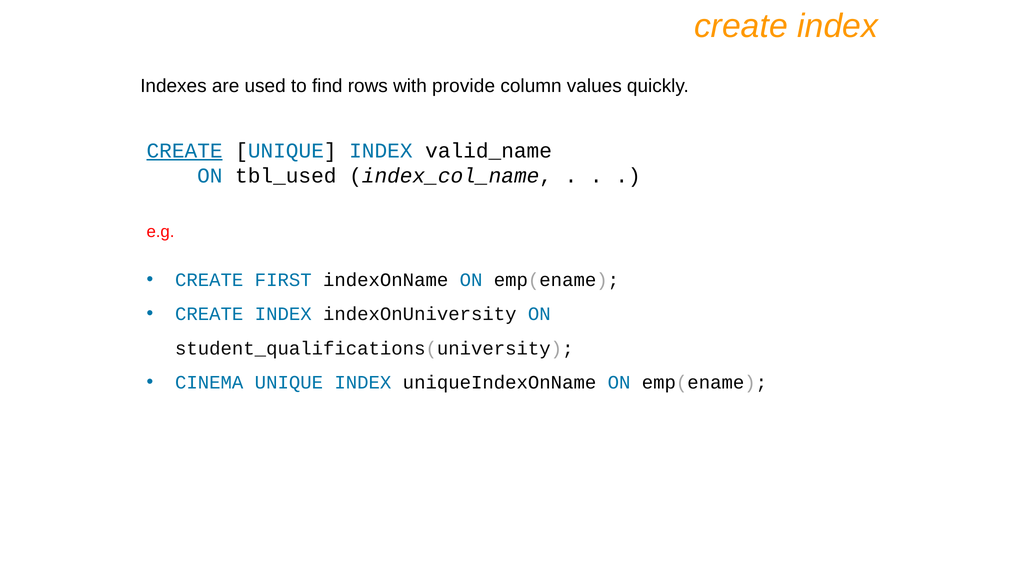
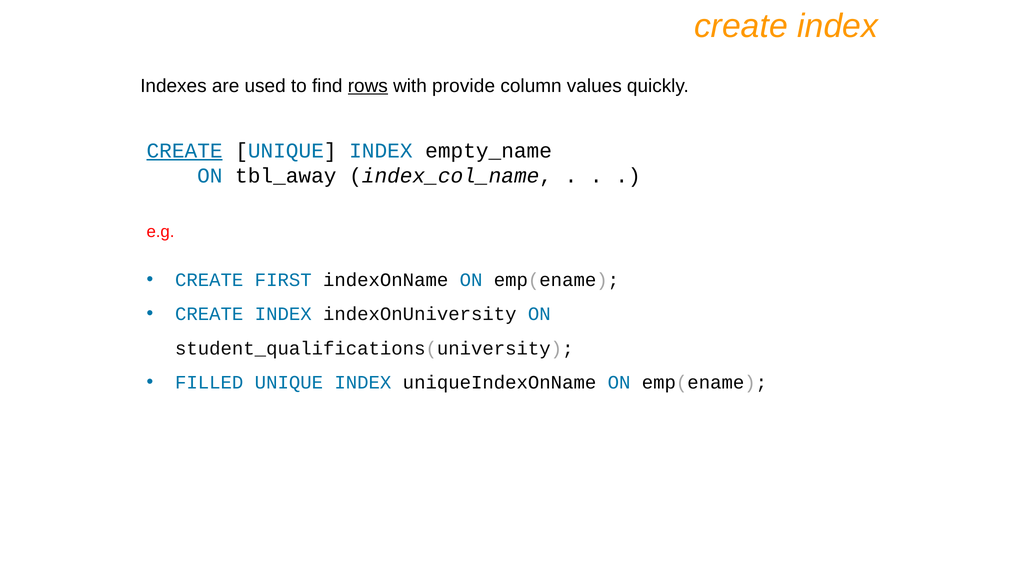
rows underline: none -> present (368, 86)
valid_name: valid_name -> empty_name (489, 151)
tbl_used: tbl_used -> tbl_away (286, 176)
CINEMA: CINEMA -> FILLED (209, 383)
